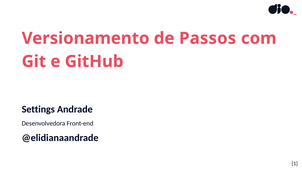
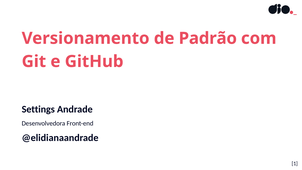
Passos: Passos -> Padrão (208, 38)
